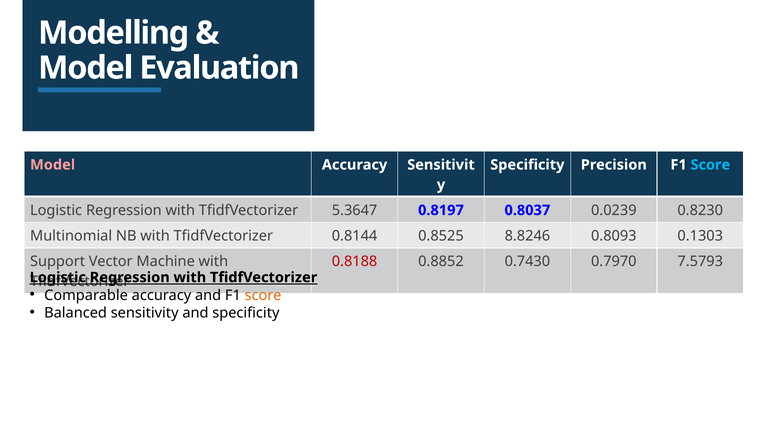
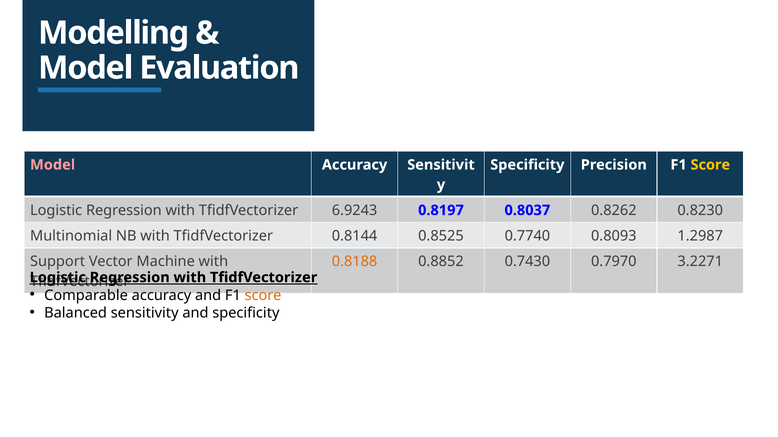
Score colour: light blue -> yellow (710, 165)
5.3647: 5.3647 -> 6.9243 (355, 211)
0.0239: 0.0239 -> 0.8262 (614, 211)
8.8246: 8.8246 -> 0.7740 (527, 236)
0.1303: 0.1303 -> 1.2987 (700, 236)
0.8188 colour: red -> orange (355, 262)
7.5793: 7.5793 -> 3.2271 (700, 262)
